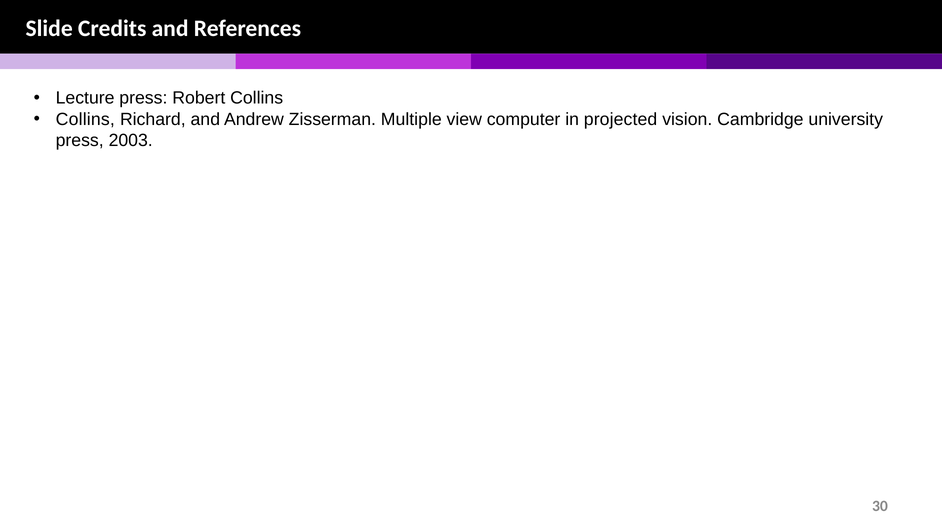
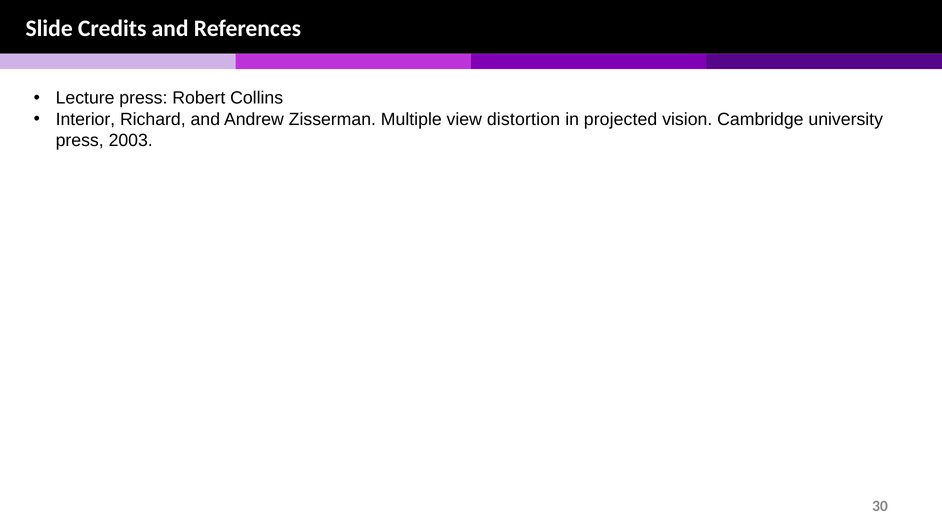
Collins: Collins -> Interior (85, 119)
computer: computer -> distortion (523, 119)
